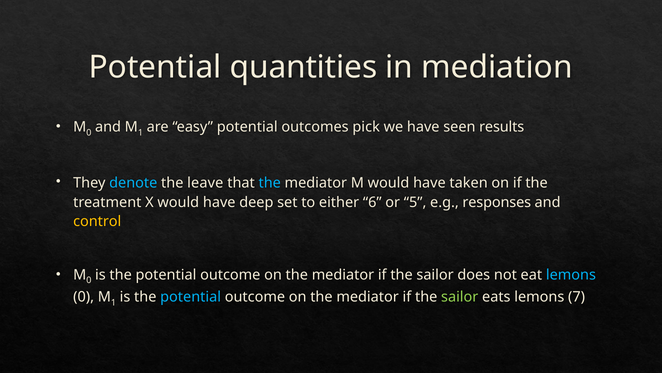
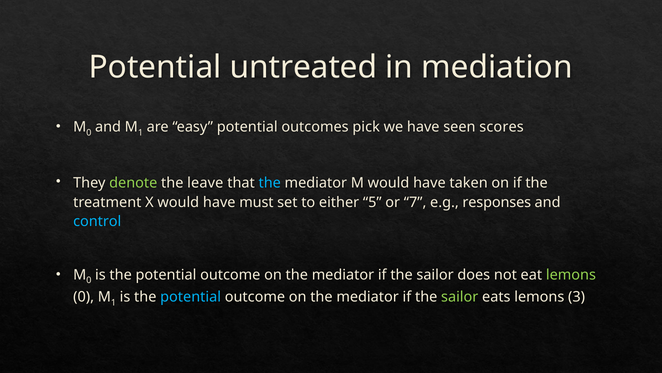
quantities: quantities -> untreated (303, 67)
results: results -> scores (502, 127)
denote colour: light blue -> light green (133, 183)
deep: deep -> must (256, 202)
6: 6 -> 5 (372, 202)
5: 5 -> 7 (415, 202)
control colour: yellow -> light blue (97, 221)
lemons colour: light blue -> light green (571, 274)
7: 7 -> 3 (577, 297)
